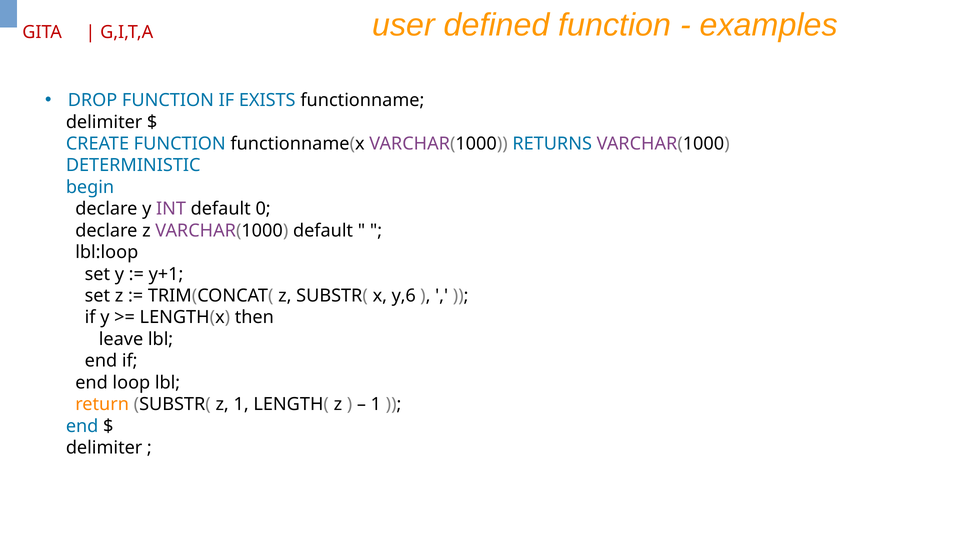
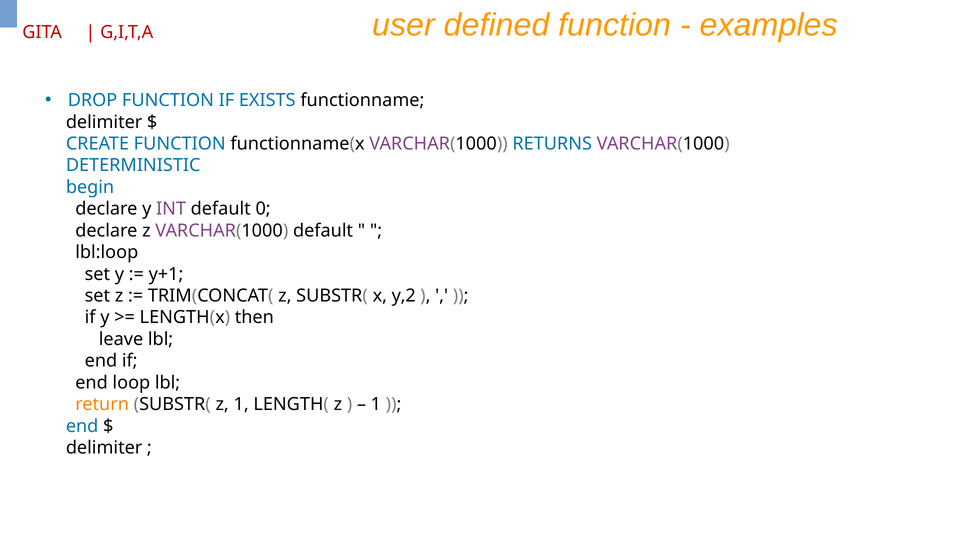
y,6: y,6 -> y,2 (404, 296)
